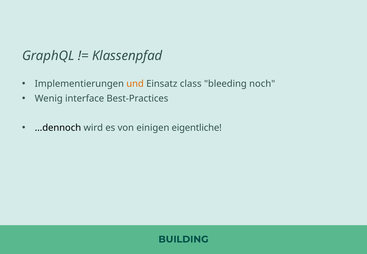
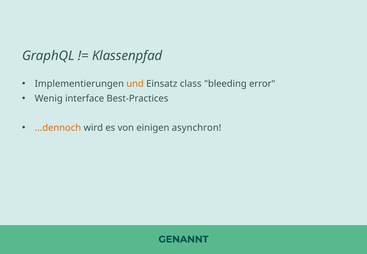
noch: noch -> error (262, 84)
...dennoch colour: black -> orange (58, 128)
eigentliche: eigentliche -> asynchron (197, 128)
BUILDING: BUILDING -> GENANNT (183, 239)
